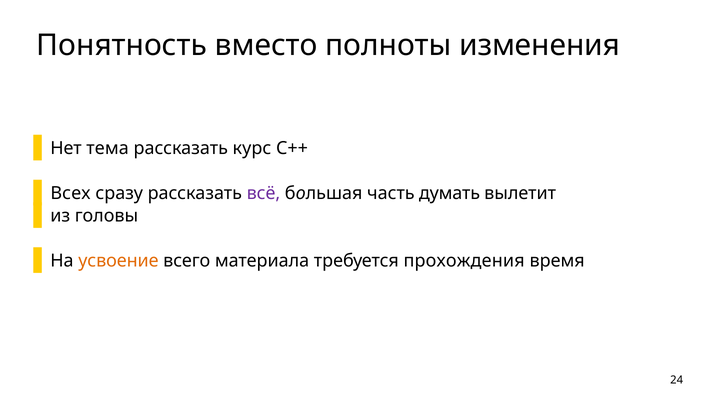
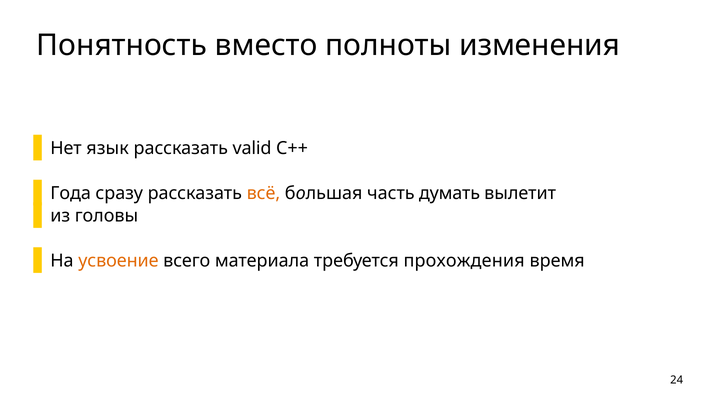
тема: тема -> язык (108, 148)
курс: курс -> valid (252, 148)
Всех: Всех -> Года (71, 193)
всё colour: purple -> orange (263, 193)
